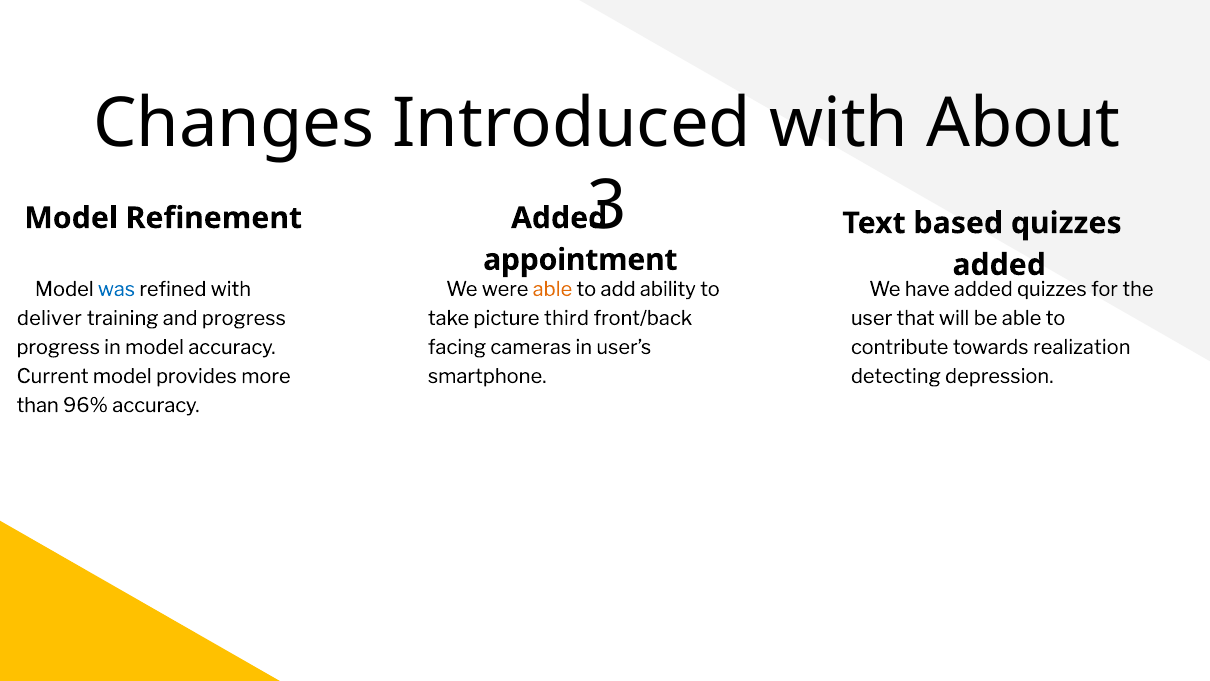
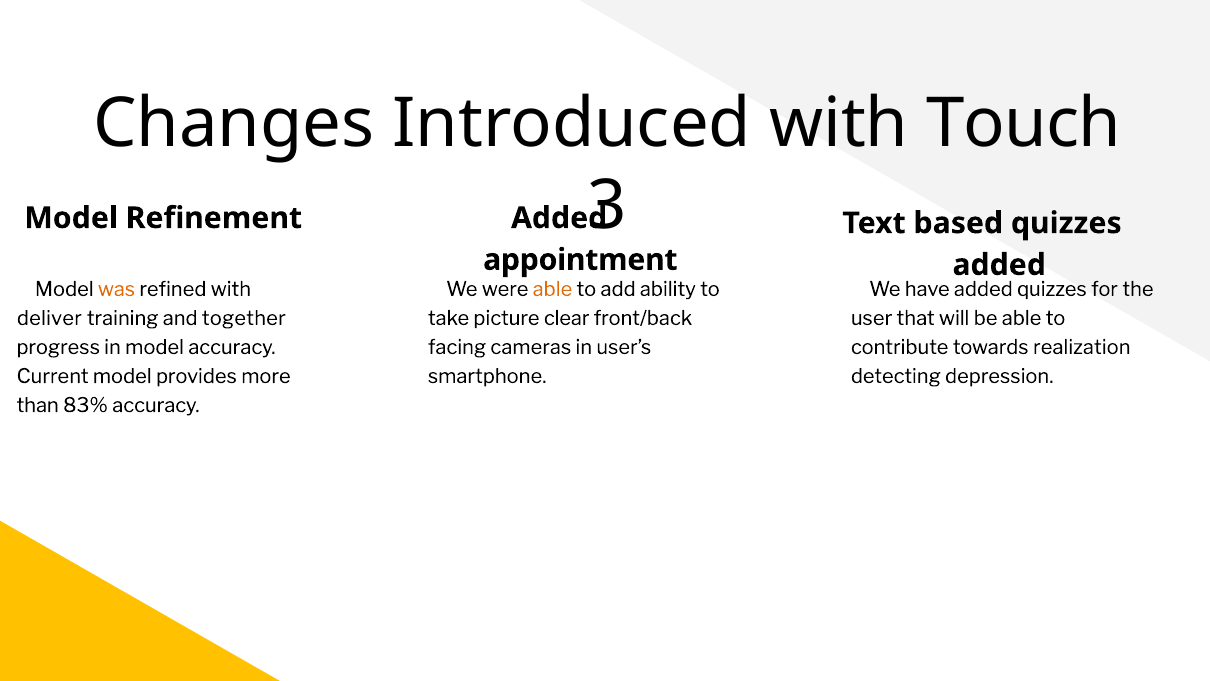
About: About -> Touch (1024, 123)
was colour: blue -> orange (116, 289)
and progress: progress -> together (244, 318)
third: third -> clear (567, 318)
96%: 96% -> 83% (85, 405)
